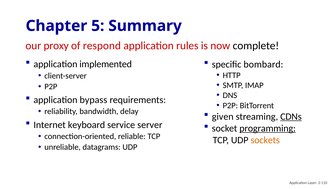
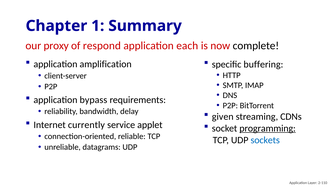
5: 5 -> 1 (98, 26)
rules: rules -> each (187, 46)
implemented: implemented -> amplification (106, 64)
bombard: bombard -> buffering (263, 64)
CDNs underline: present -> none (291, 117)
keyboard: keyboard -> currently (86, 125)
server: server -> applet (150, 125)
sockets colour: orange -> blue (265, 140)
